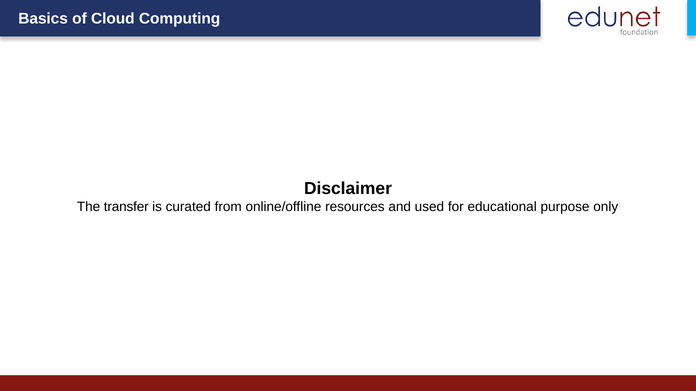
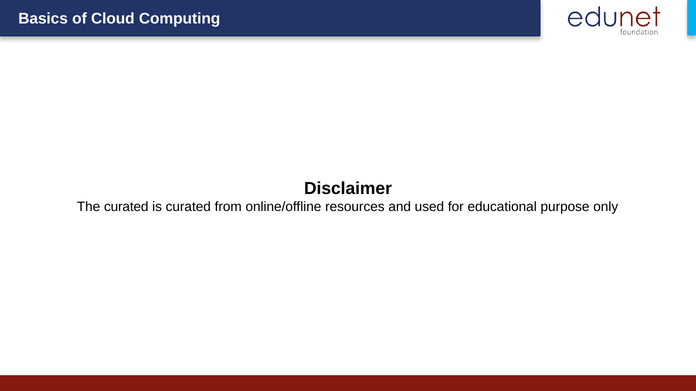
The transfer: transfer -> curated (126, 207)
